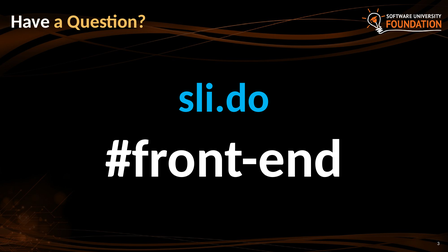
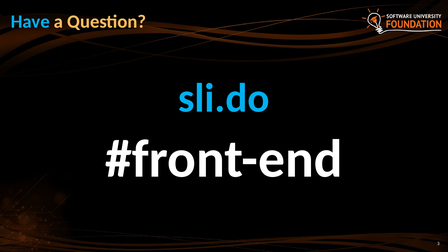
Have colour: white -> light blue (30, 22)
